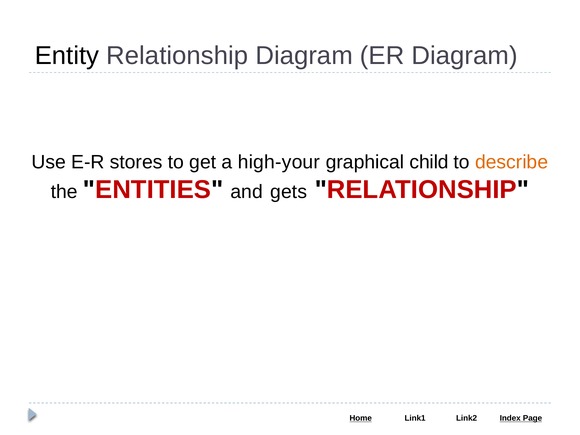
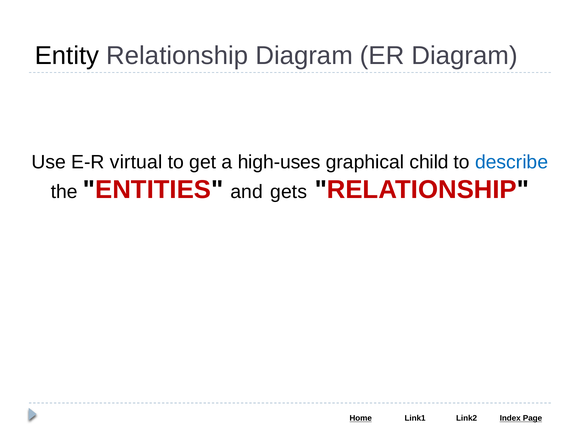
stores: stores -> virtual (136, 162)
high-your: high-your -> high-uses (279, 162)
describe colour: orange -> blue (512, 162)
